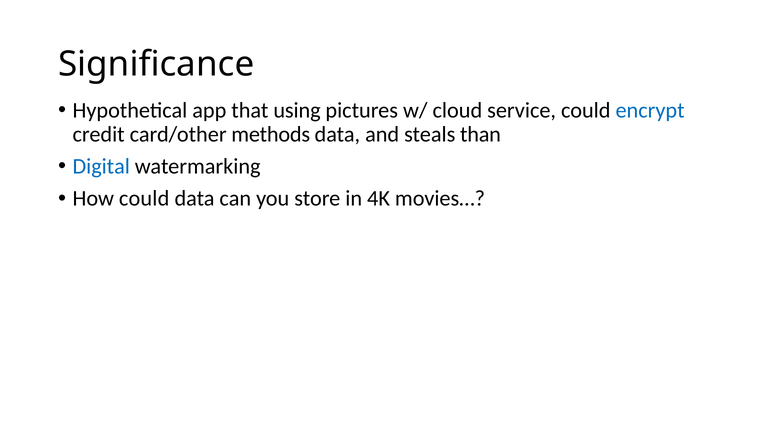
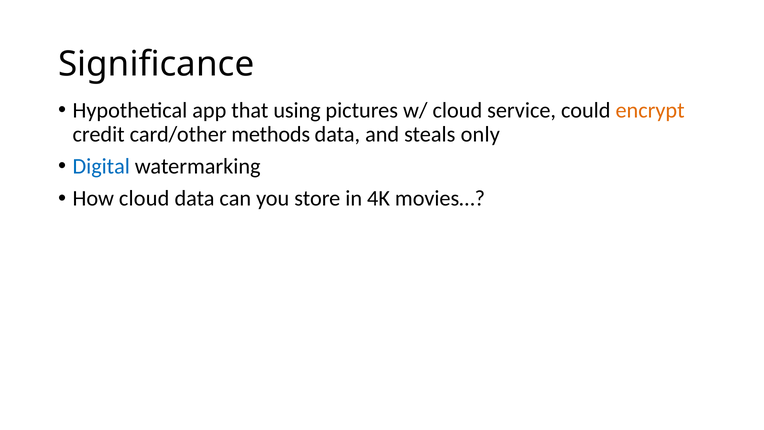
encrypt colour: blue -> orange (650, 110)
than: than -> only (480, 134)
How could: could -> cloud (144, 198)
